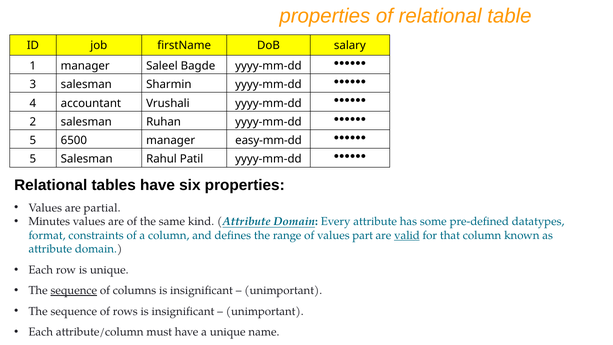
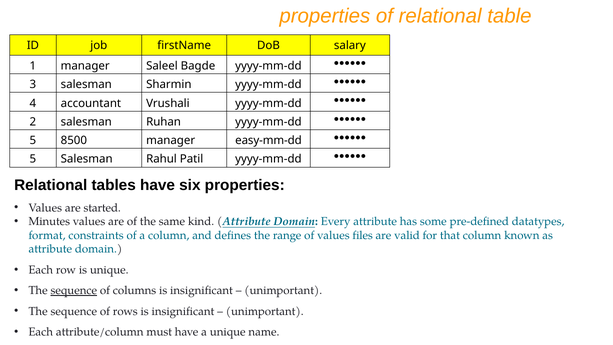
6500: 6500 -> 8500 (74, 140)
partial: partial -> started (102, 208)
part: part -> files (363, 235)
valid underline: present -> none (407, 235)
